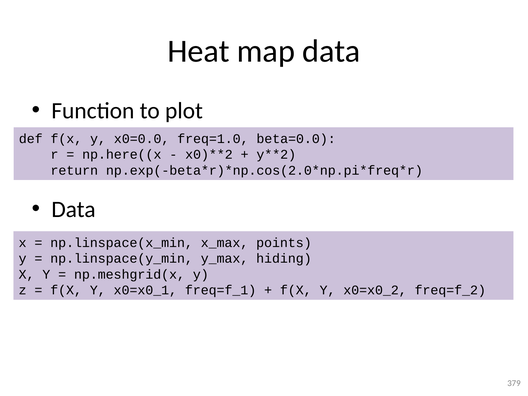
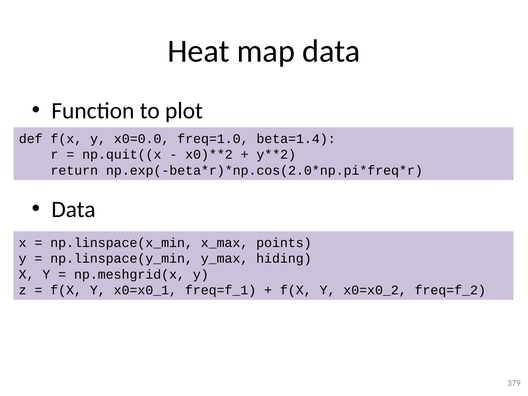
beta=0.0: beta=0.0 -> beta=1.4 (296, 139)
np.here((x: np.here((x -> np.quit((x (122, 155)
